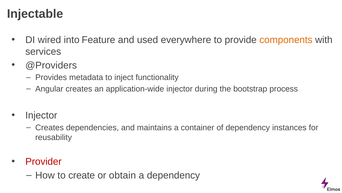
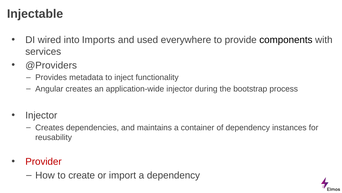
Feature: Feature -> Imports (98, 40)
components colour: orange -> black (286, 40)
obtain: obtain -> import (122, 175)
